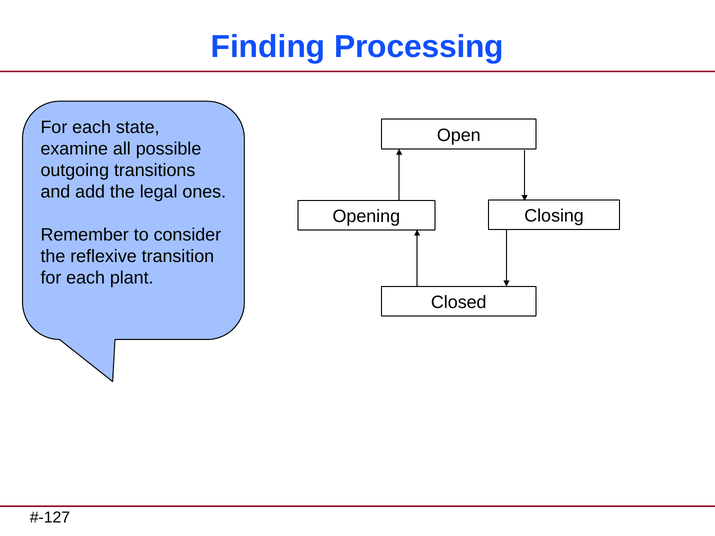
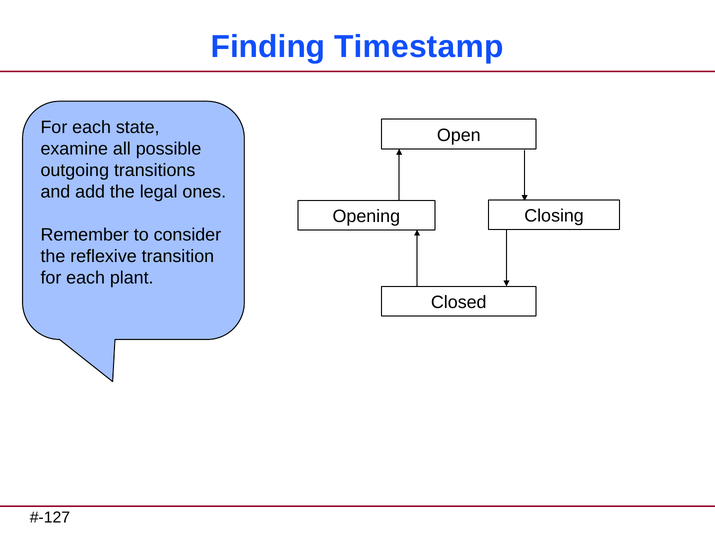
Processing: Processing -> Timestamp (419, 47)
